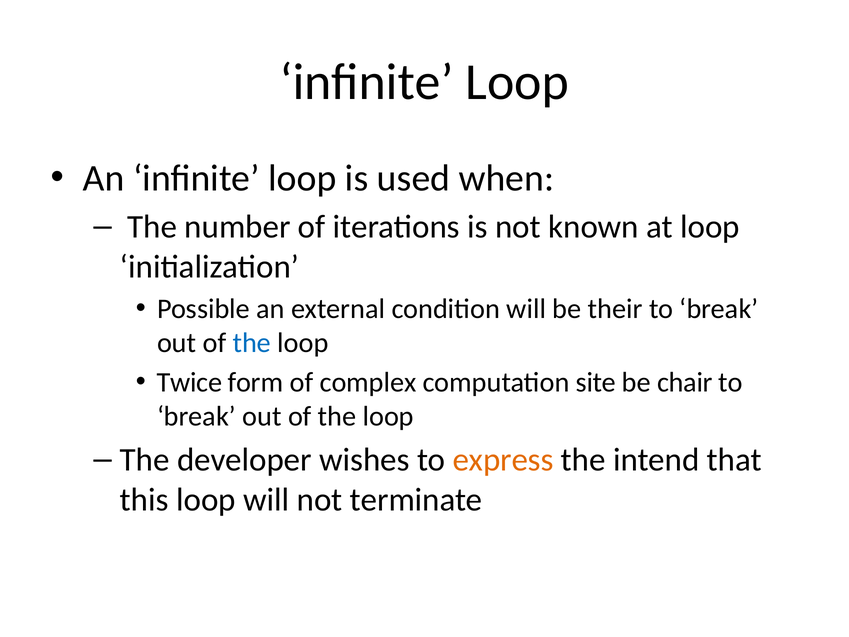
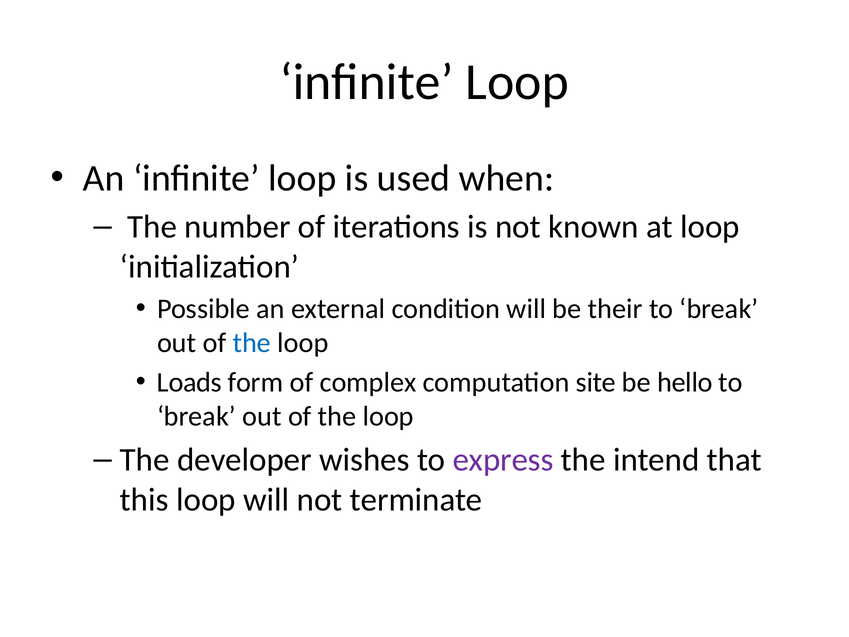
Twice: Twice -> Loads (189, 382)
chair: chair -> hello (685, 382)
express colour: orange -> purple (503, 460)
